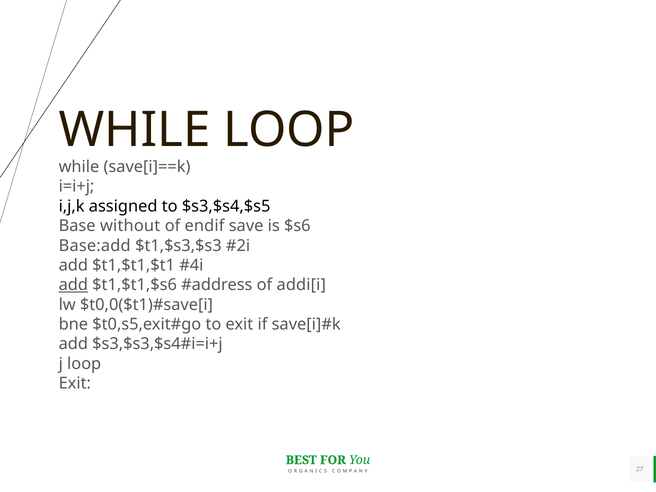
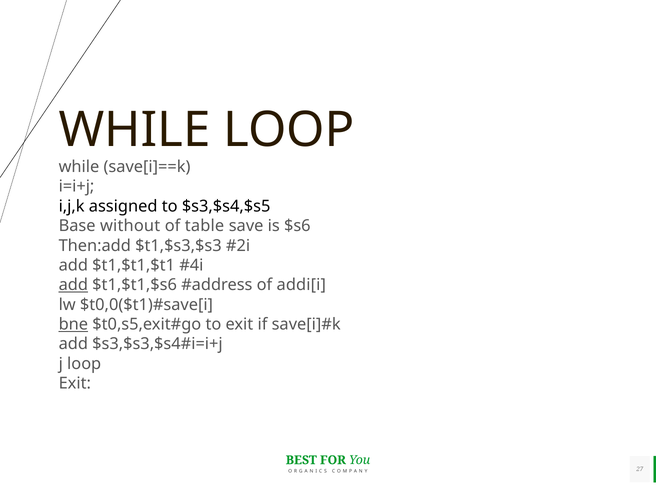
endif: endif -> table (205, 226)
Base:add: Base:add -> Then:add (95, 246)
bne underline: none -> present (73, 324)
